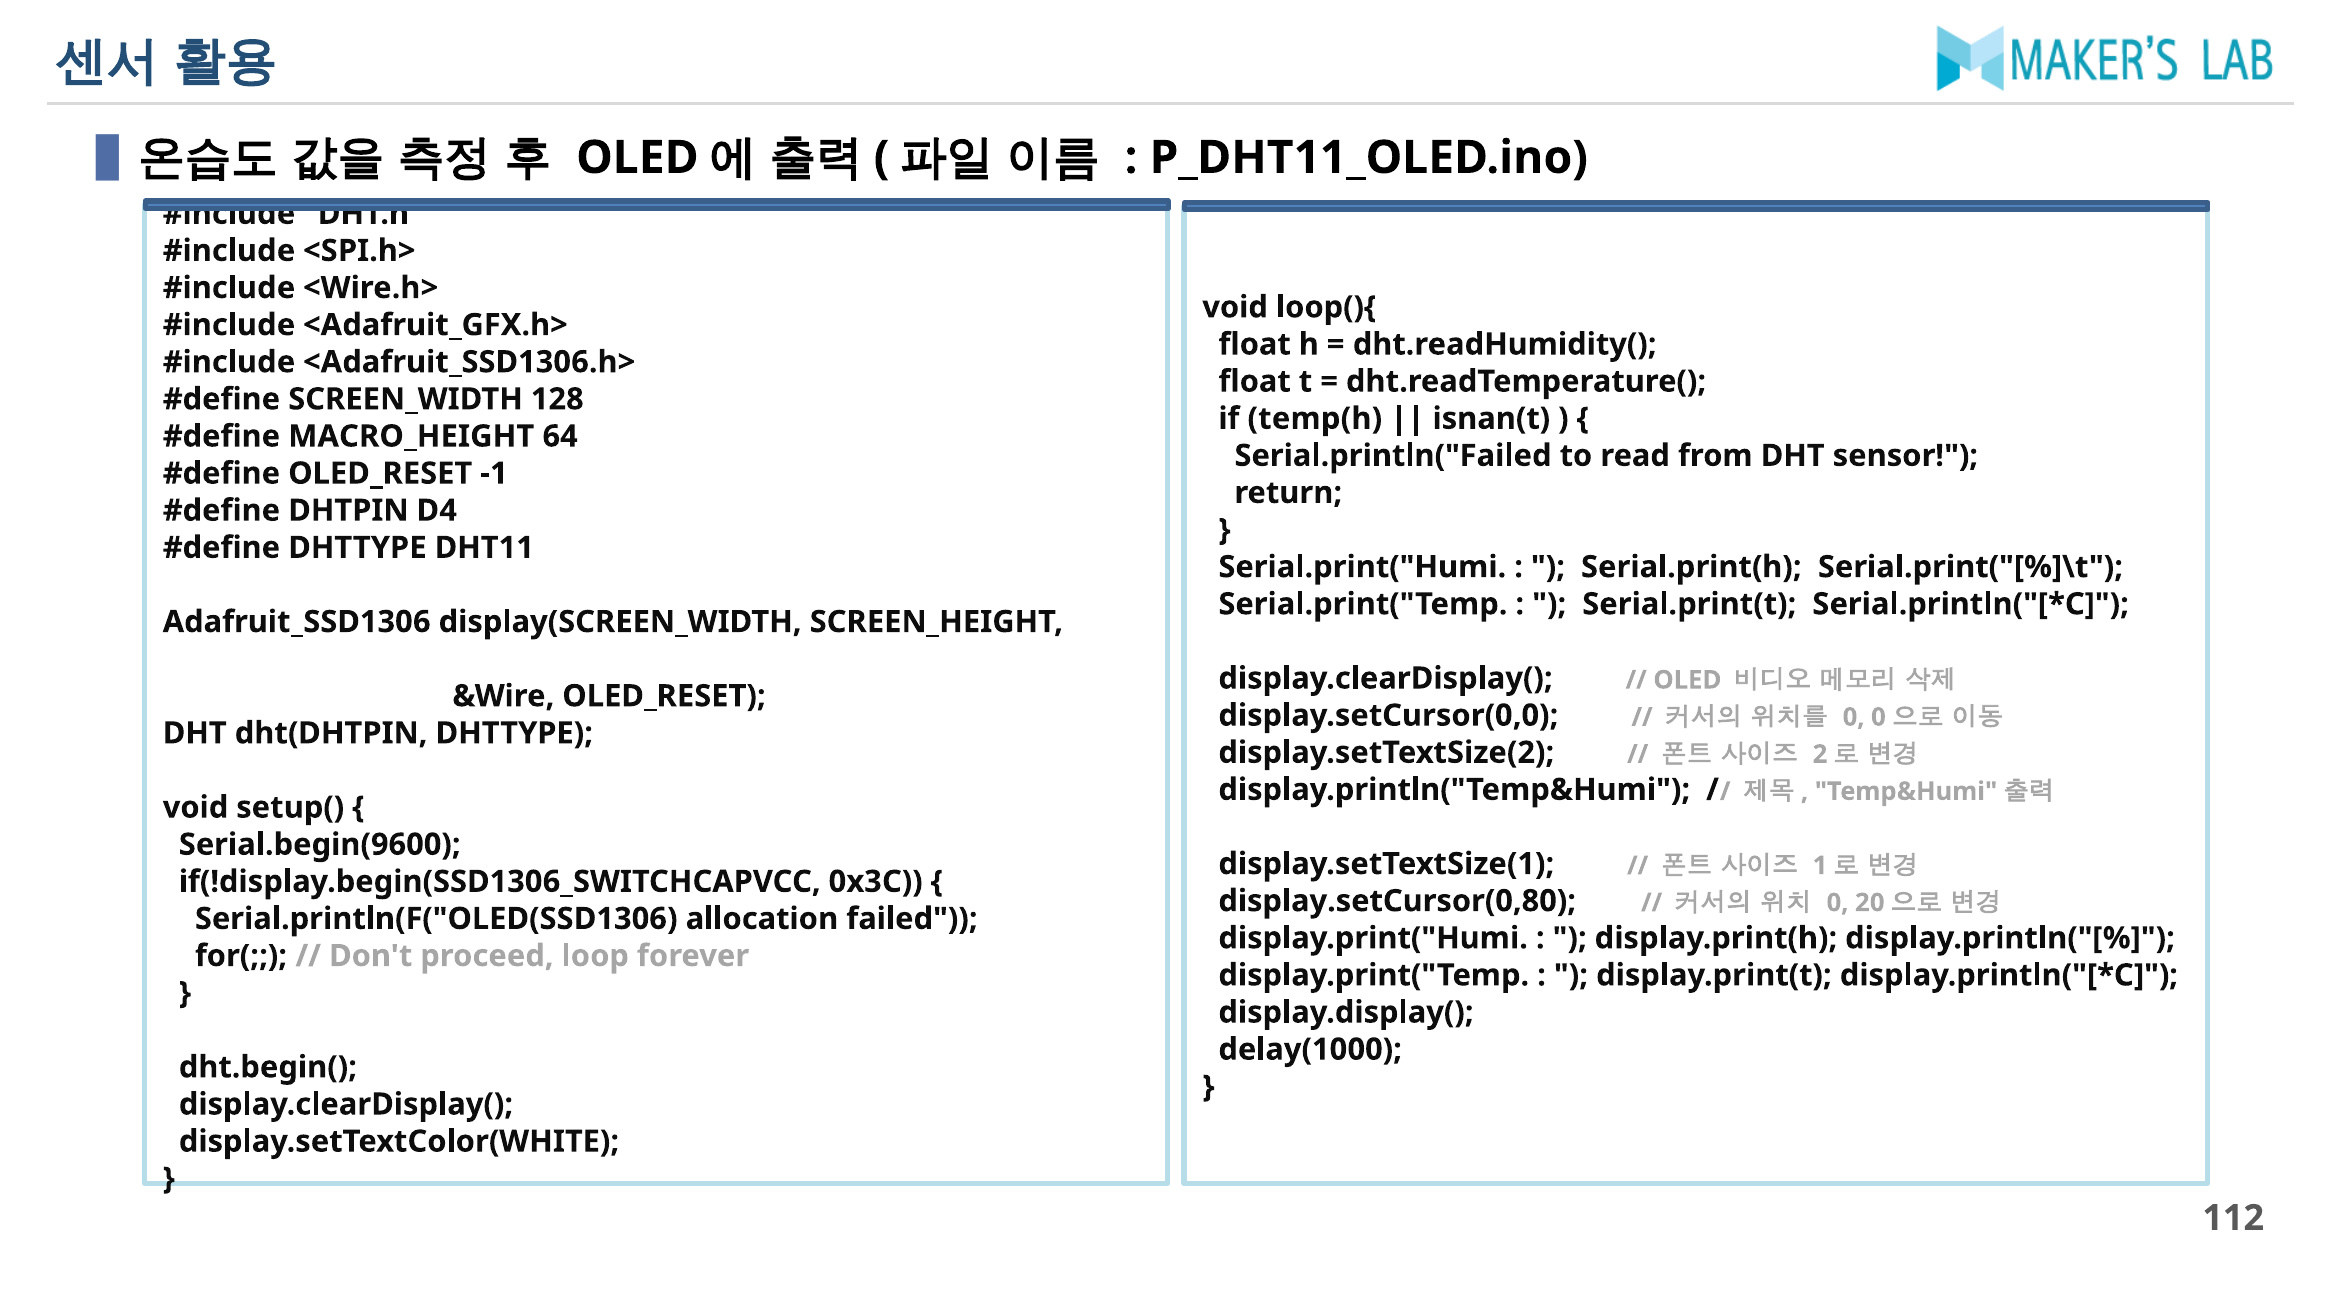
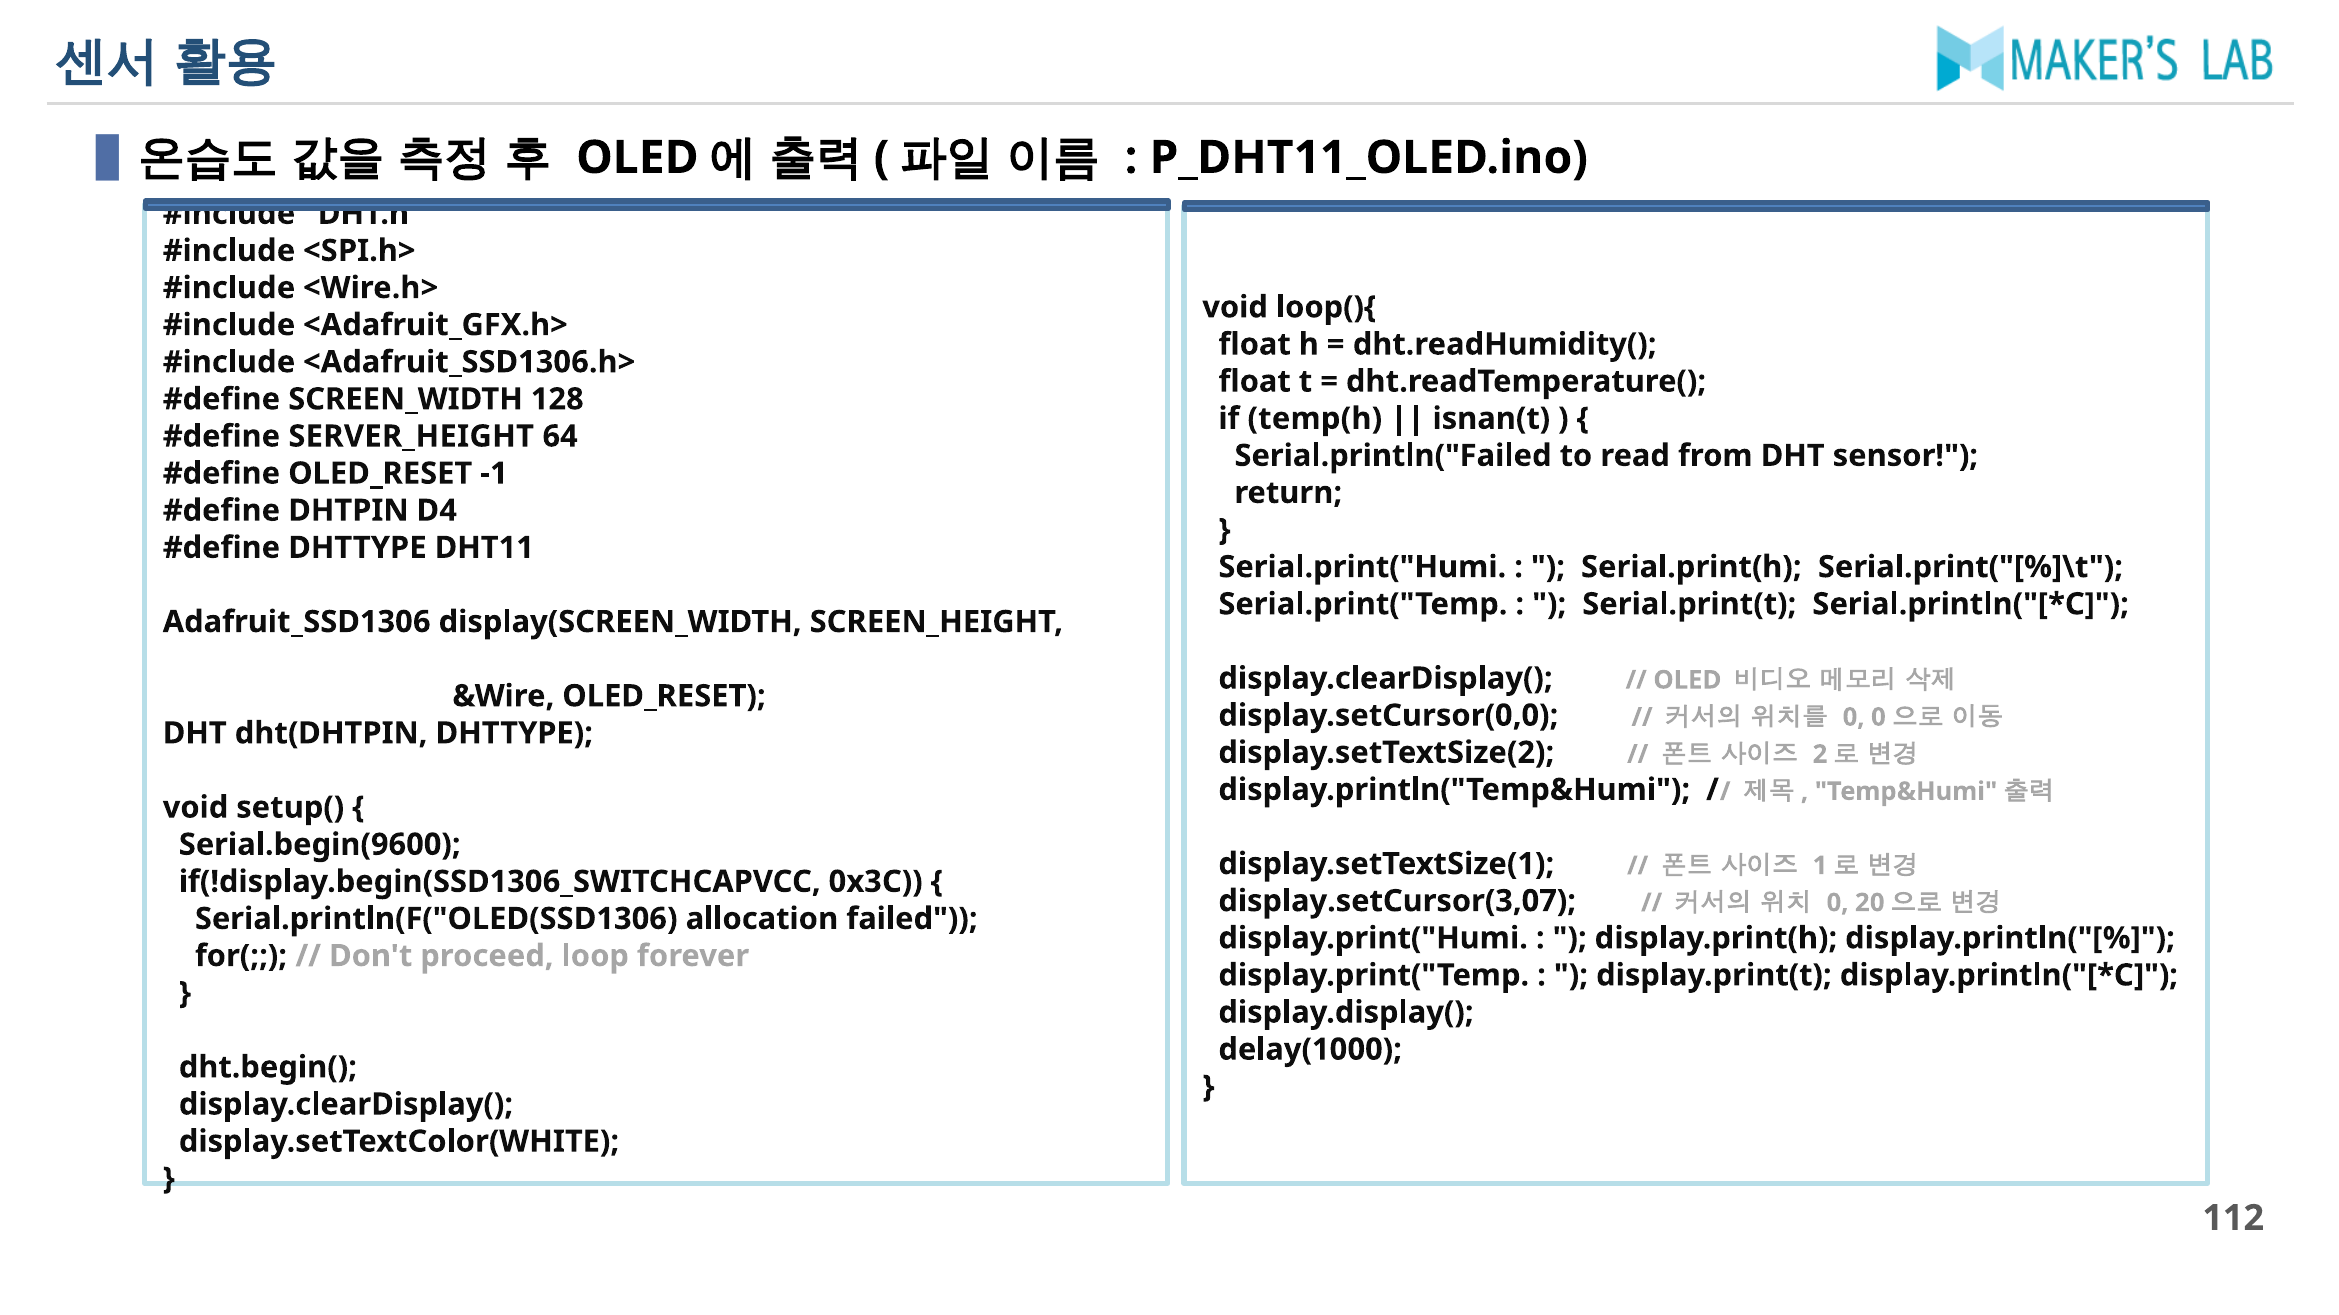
MACRO_HEIGHT: MACRO_HEIGHT -> SERVER_HEIGHT (411, 436)
display.setCursor(0,80: display.setCursor(0,80 -> display.setCursor(3,07 (1397, 901)
